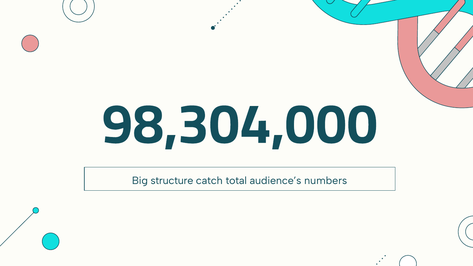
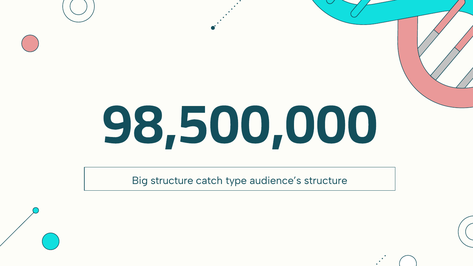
98,304,000: 98,304,000 -> 98,500,000 (240, 125)
total: total -> type (236, 181)
audience’s numbers: numbers -> structure (326, 181)
